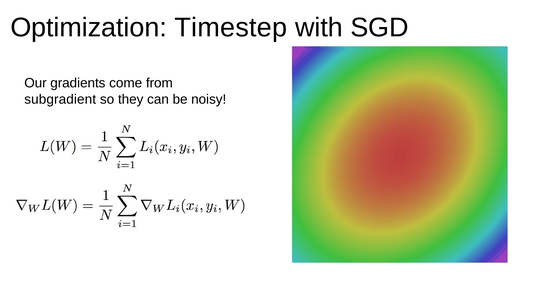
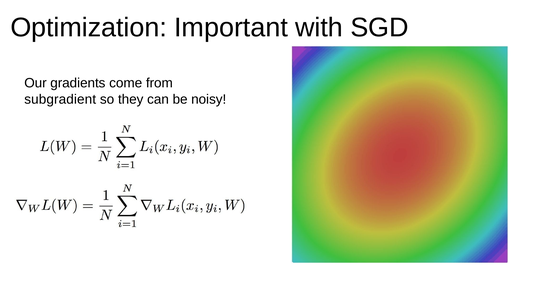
Timestep: Timestep -> Important (231, 27)
